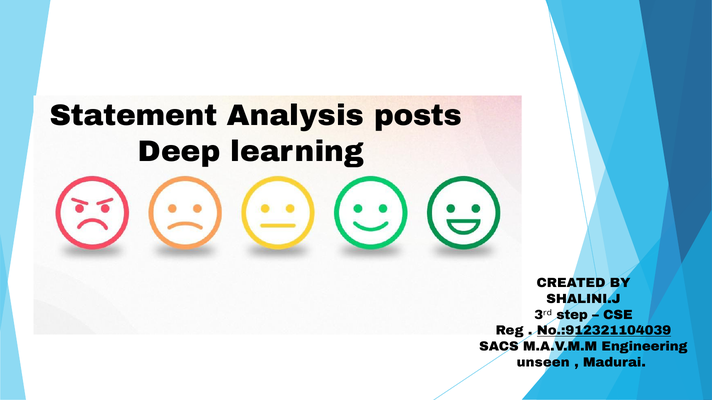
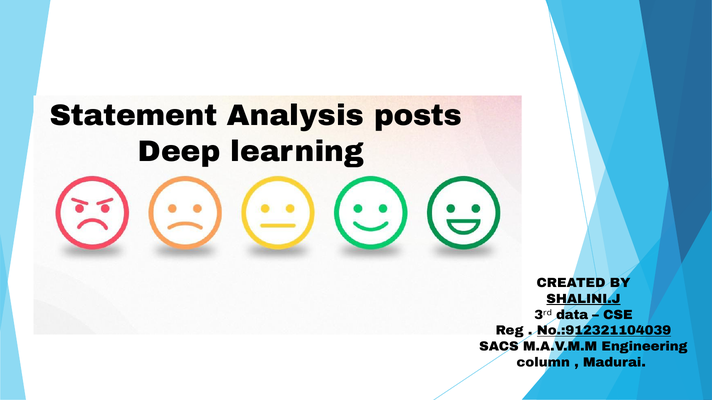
SHALINI.J underline: none -> present (583, 299)
step: step -> data (572, 315)
unseen: unseen -> column (543, 363)
